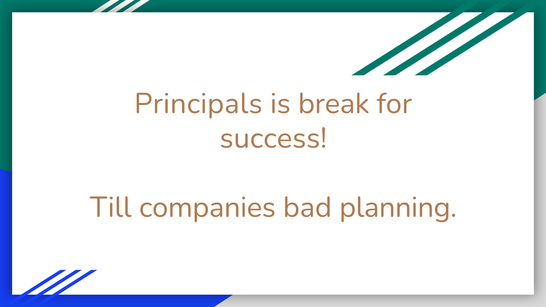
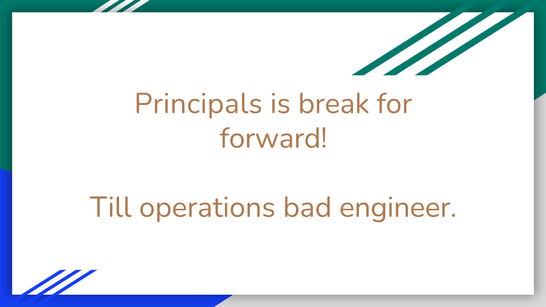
success: success -> forward (273, 138)
companies: companies -> operations (207, 207)
planning: planning -> engineer (398, 207)
